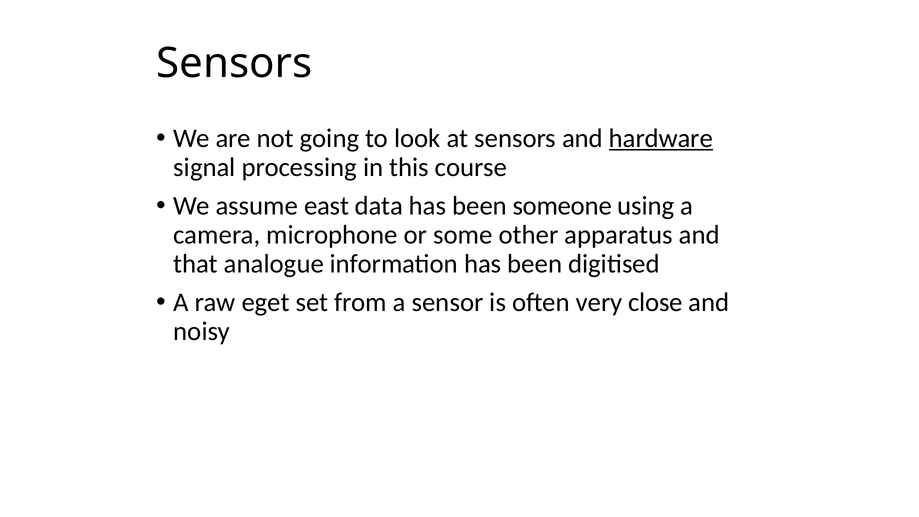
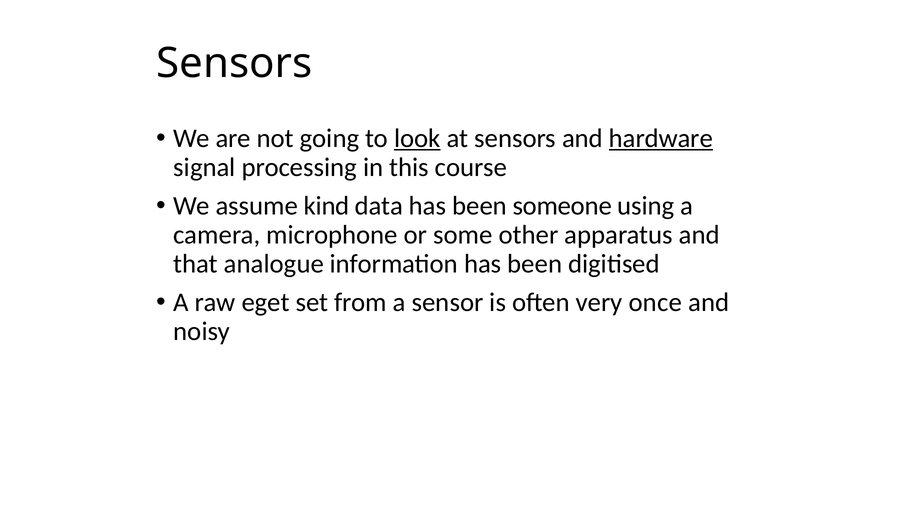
look underline: none -> present (417, 138)
east: east -> kind (327, 206)
close: close -> once (655, 302)
